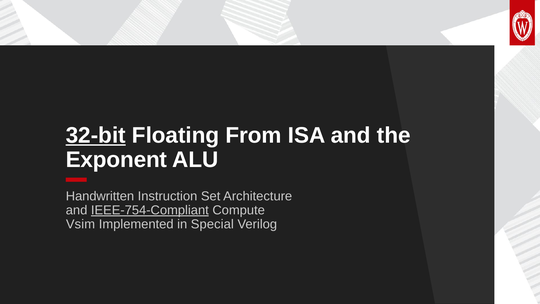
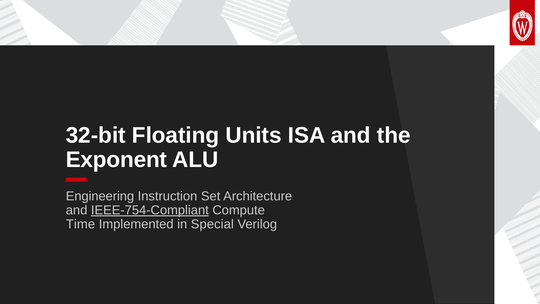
32-bit underline: present -> none (96, 135)
From: From -> Units (254, 135)
Handwritten: Handwritten -> Engineering (100, 196)
Vsim: Vsim -> Time (80, 224)
